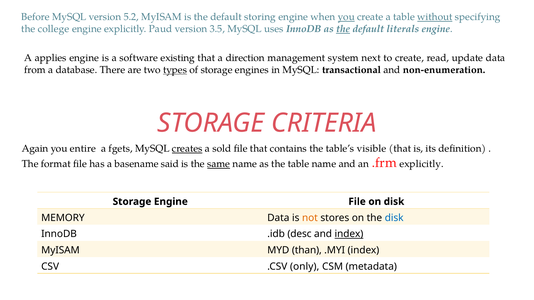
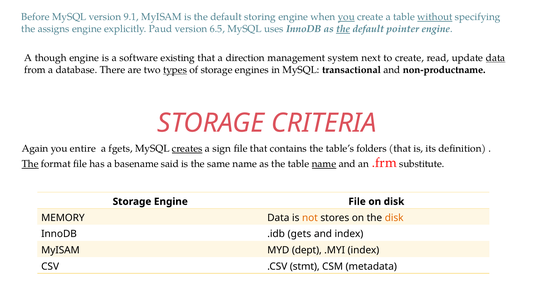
5.2: 5.2 -> 9.1 (131, 17)
college: college -> assigns (54, 29)
3.5: 3.5 -> 6.5 (217, 29)
literals: literals -> pointer (403, 29)
applies: applies -> though (51, 58)
data underline: none -> present (496, 58)
non-enumeration: non-enumeration -> non-productname (444, 70)
sold: sold -> sign (222, 149)
visible: visible -> folders (372, 149)
The underline: none -> present (30, 164)
same underline: present -> none (219, 164)
name underline: none -> present (324, 164)
.frm explicitly: explicitly -> substitute (422, 164)
disk colour: blue -> orange (394, 218)
desc: desc -> gets (299, 234)
index underline: present -> none (349, 234)
than: than -> dept (307, 251)
only: only -> stmt (305, 267)
